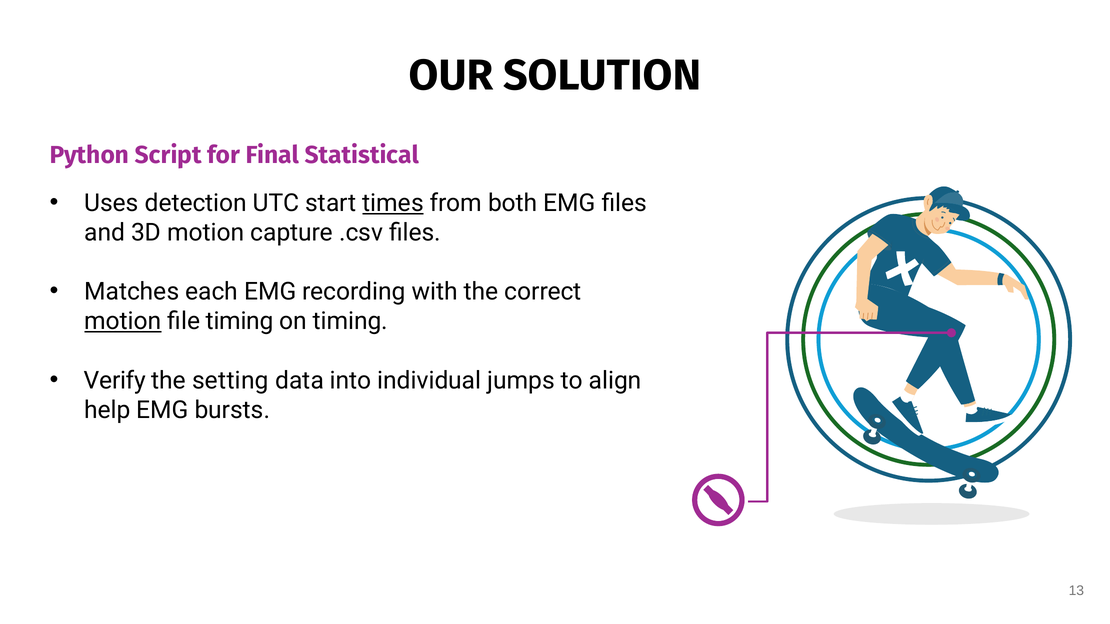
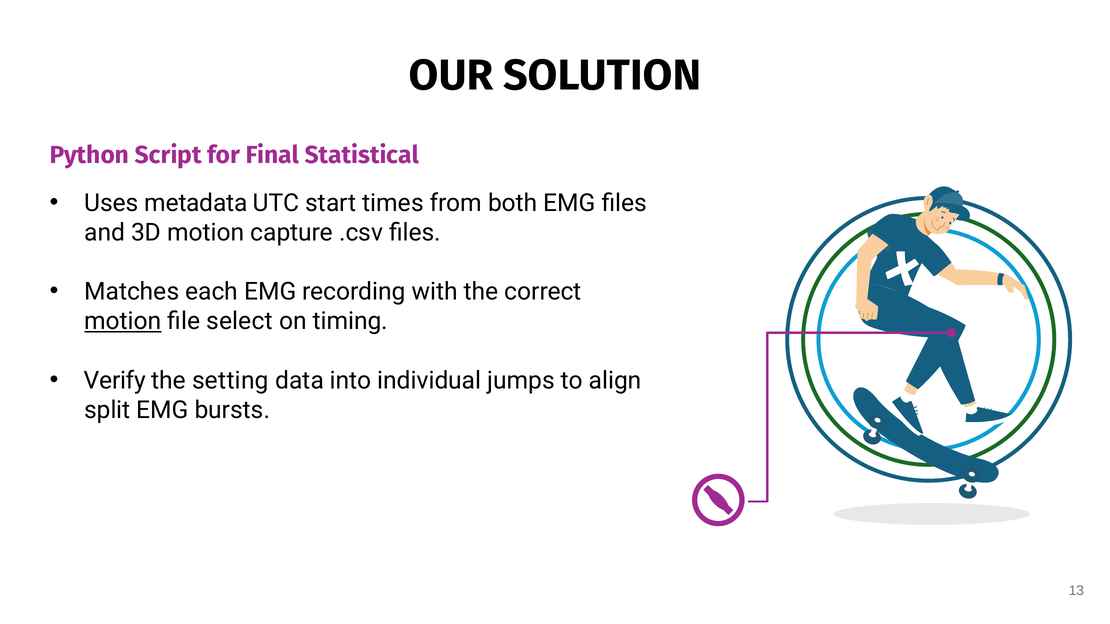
detection: detection -> metadata (196, 203)
times underline: present -> none (393, 203)
file timing: timing -> select (240, 321)
help: help -> split (107, 410)
